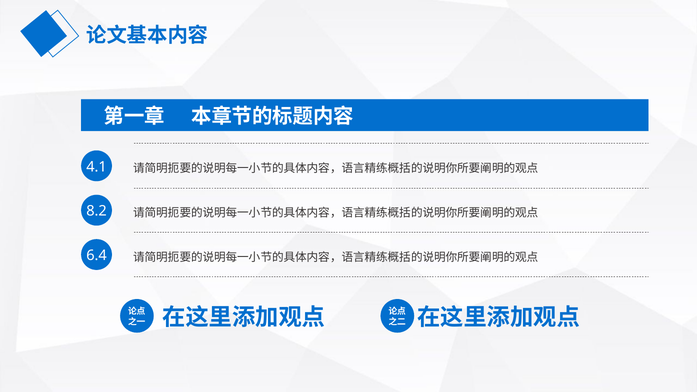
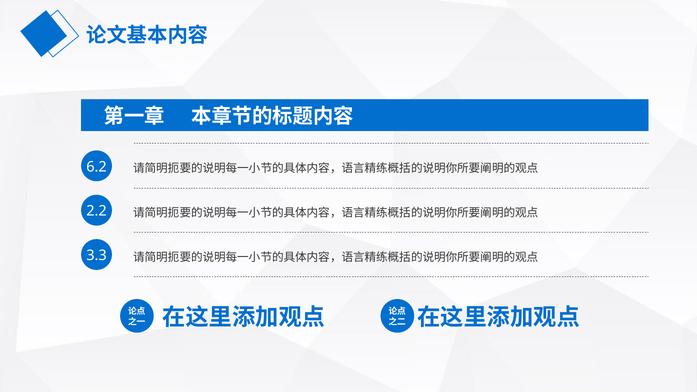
4.1: 4.1 -> 6.2 (97, 167)
8.2: 8.2 -> 2.2 (97, 211)
6.4: 6.4 -> 3.3 (97, 256)
